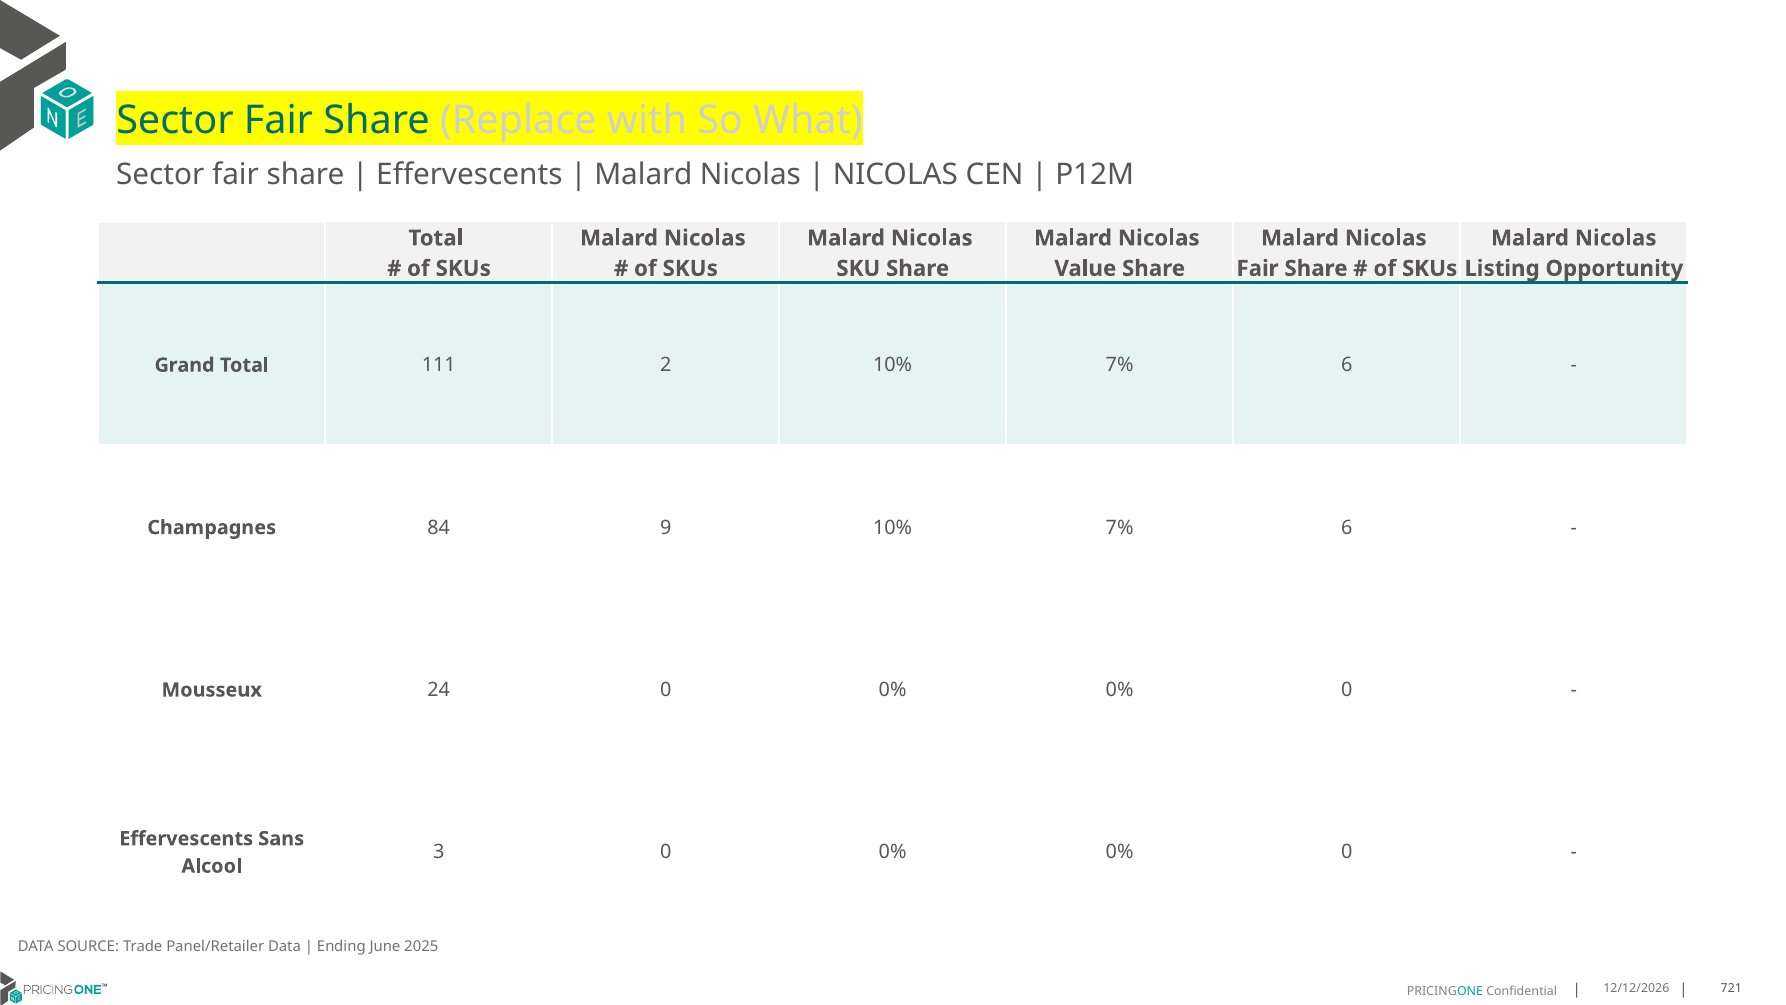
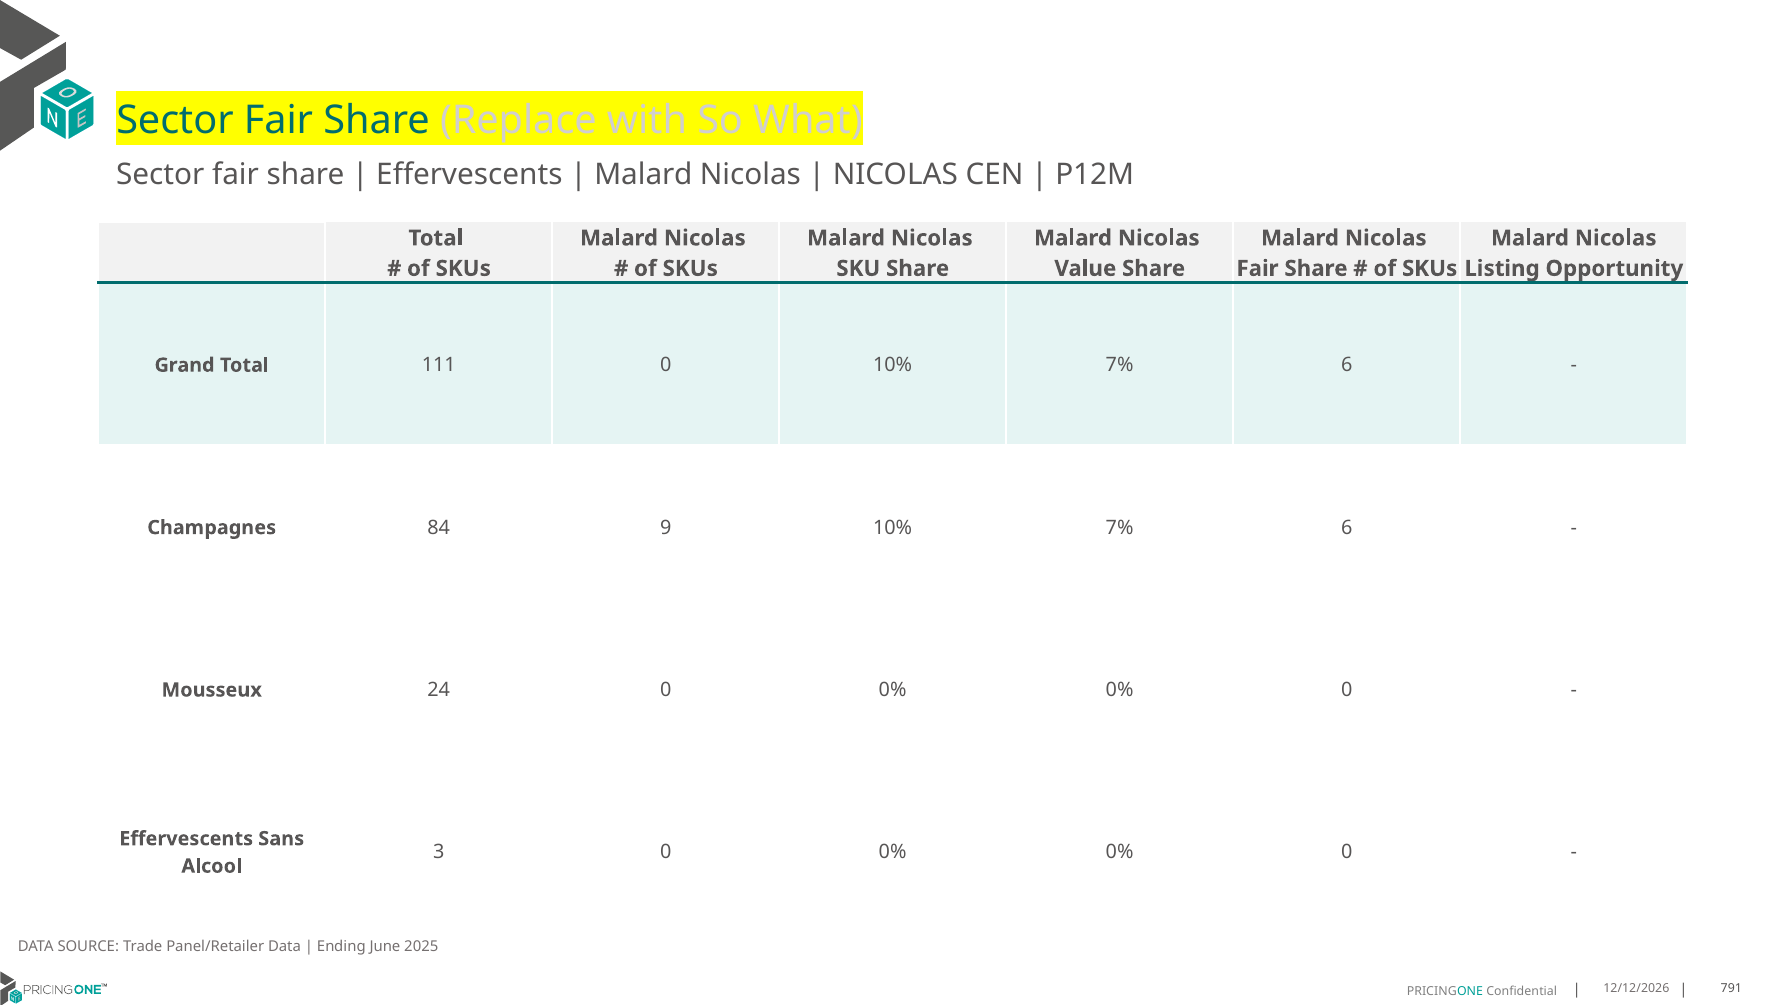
111 2: 2 -> 0 (666, 365)
721: 721 -> 791 (1731, 988)
